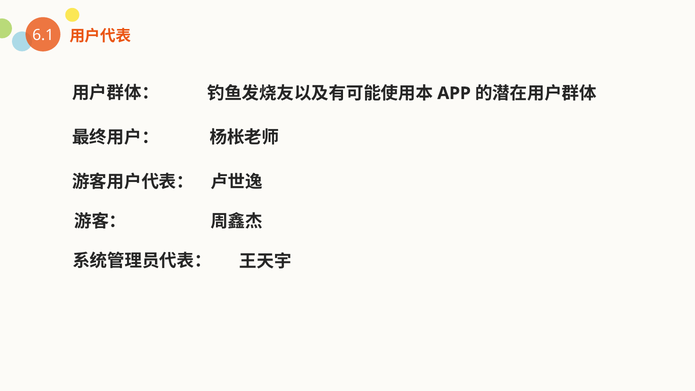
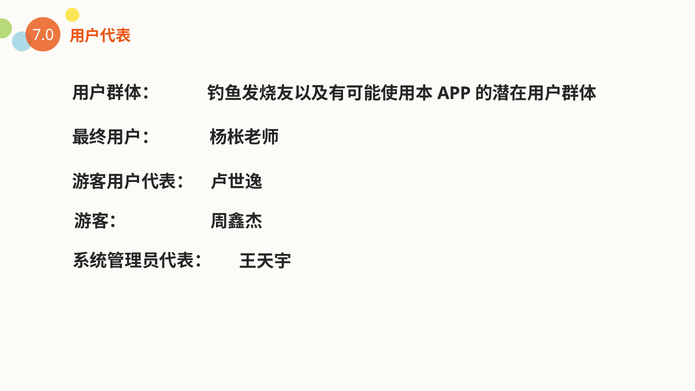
6.1: 6.1 -> 7.0 (43, 35)
